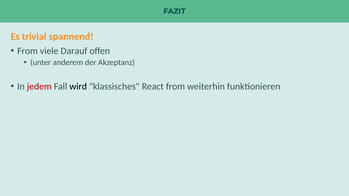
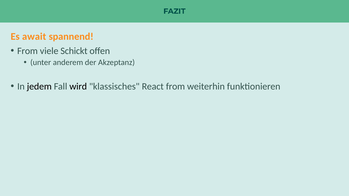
trivial: trivial -> await (34, 37)
Darauf: Darauf -> Schickt (74, 51)
jedem colour: red -> black (39, 86)
